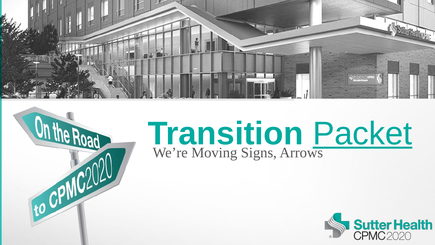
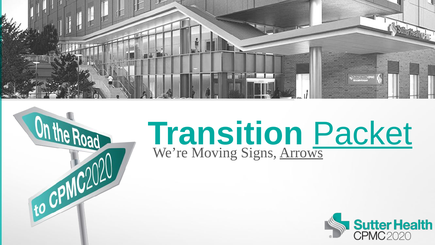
Arrows underline: none -> present (301, 152)
